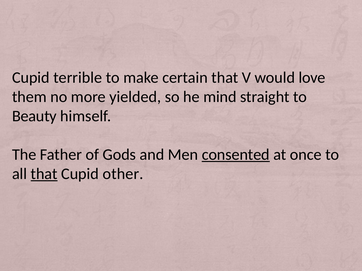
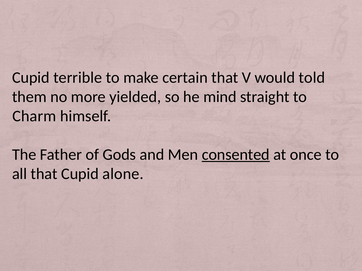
love: love -> told (312, 78)
Beauty: Beauty -> Charm (34, 116)
that underline: present -> none (44, 174)
other: other -> alone (123, 174)
